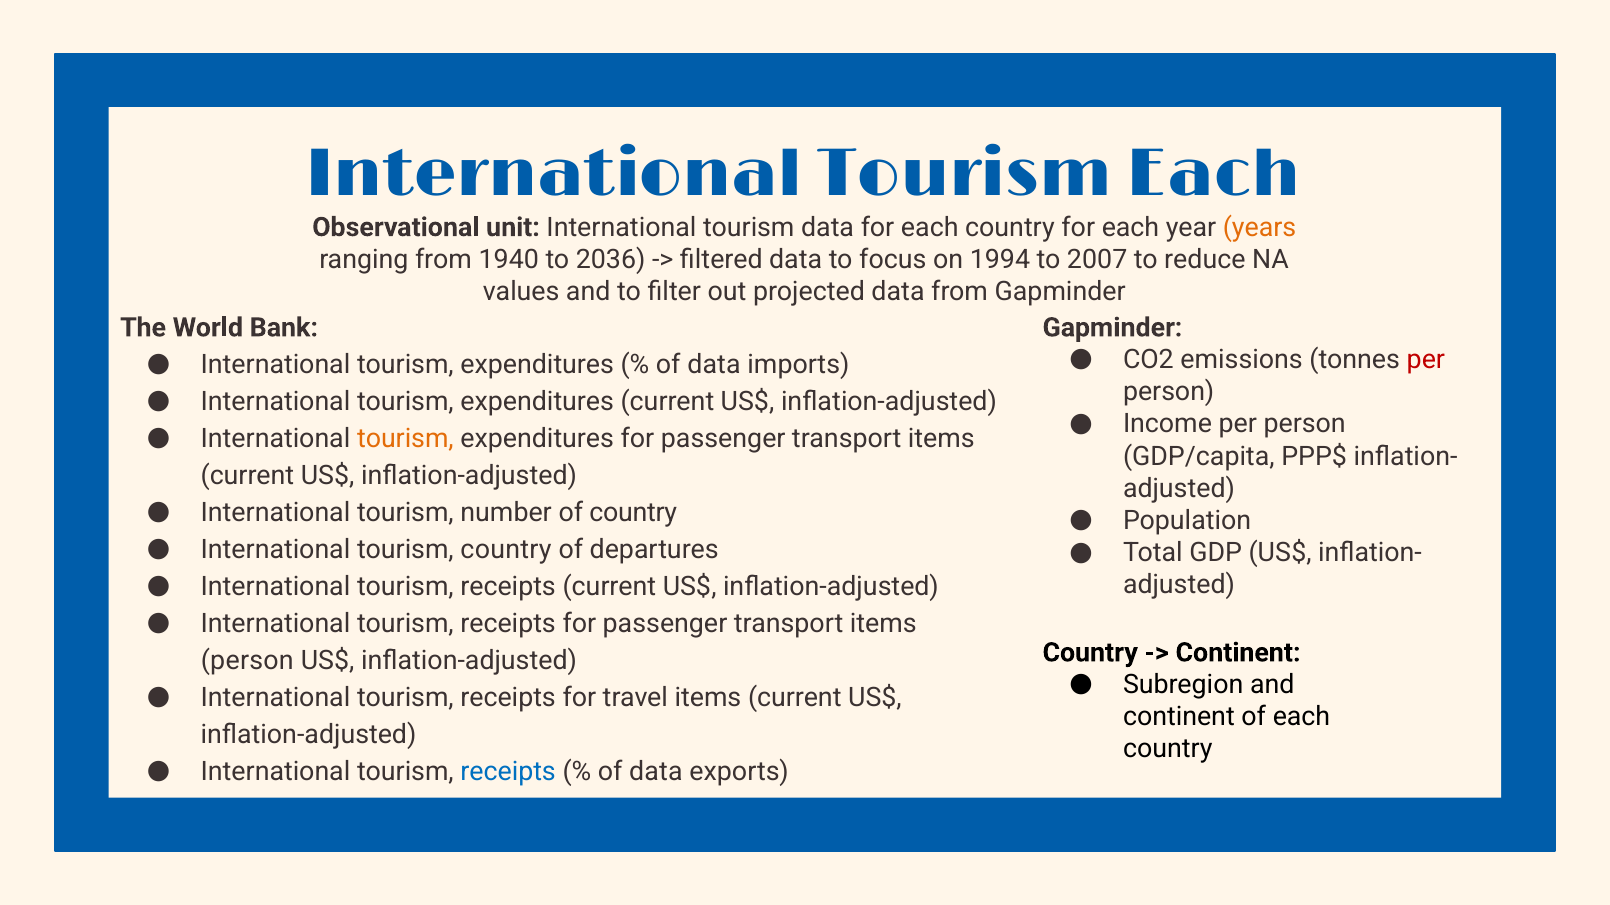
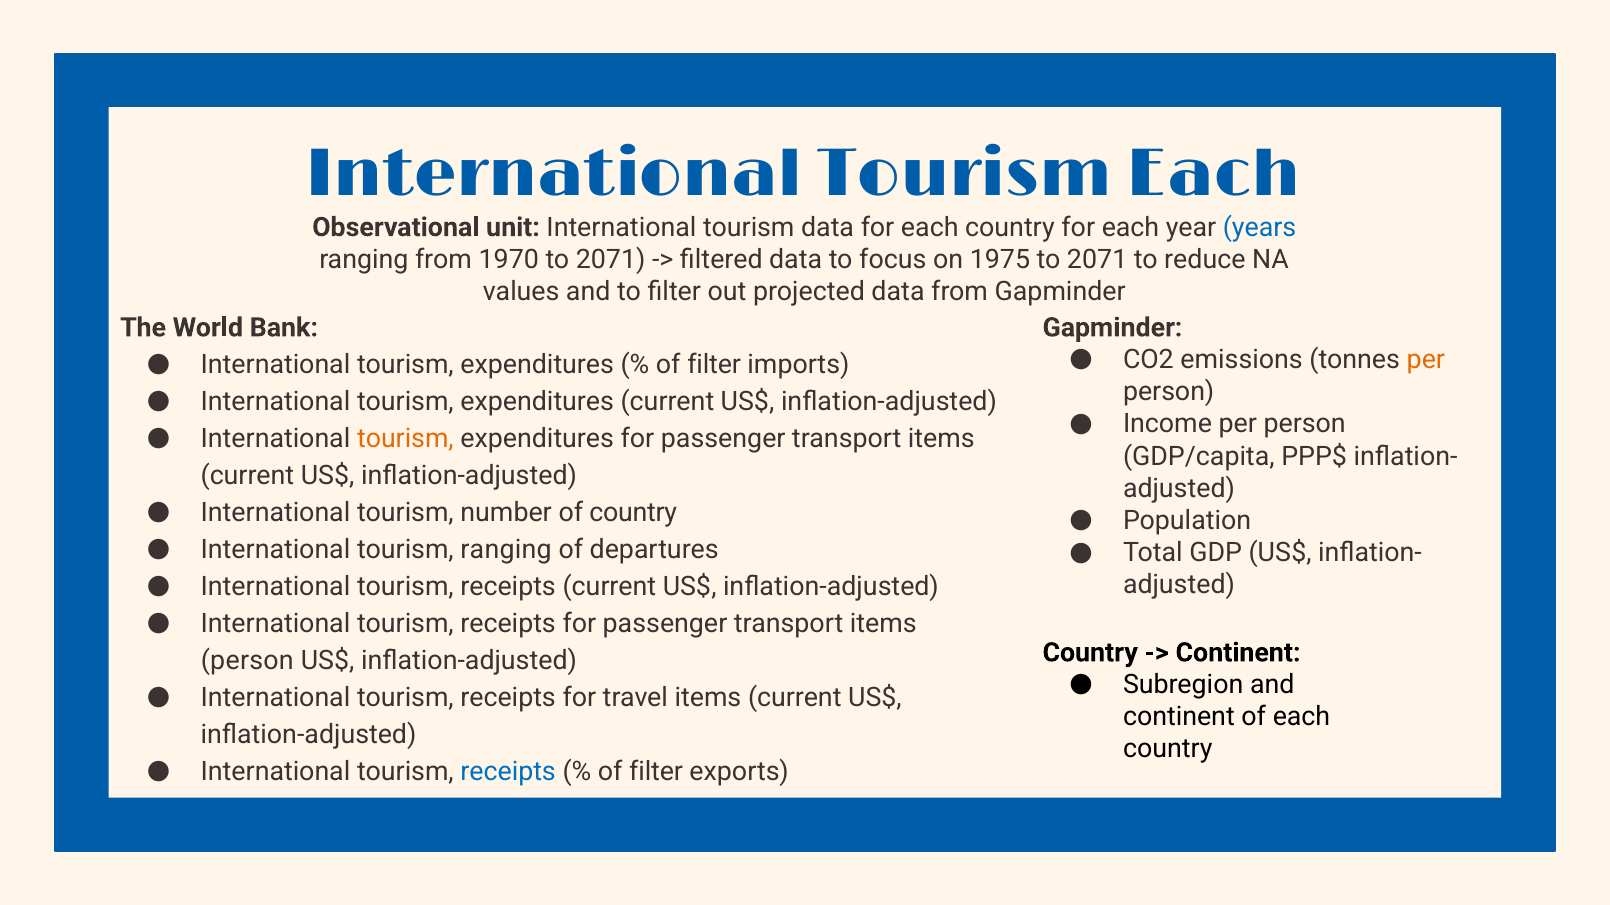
years colour: orange -> blue (1259, 227)
1940: 1940 -> 1970 (509, 260)
2036: 2036 -> 2071 (611, 260)
1994: 1994 -> 1975 (1000, 260)
2007: 2007 -> 2071 (1097, 260)
per colour: red -> orange (1426, 360)
data: data -> filter (714, 365)
tourism country: country -> ranging (506, 550)
data: data -> filter (656, 772)
